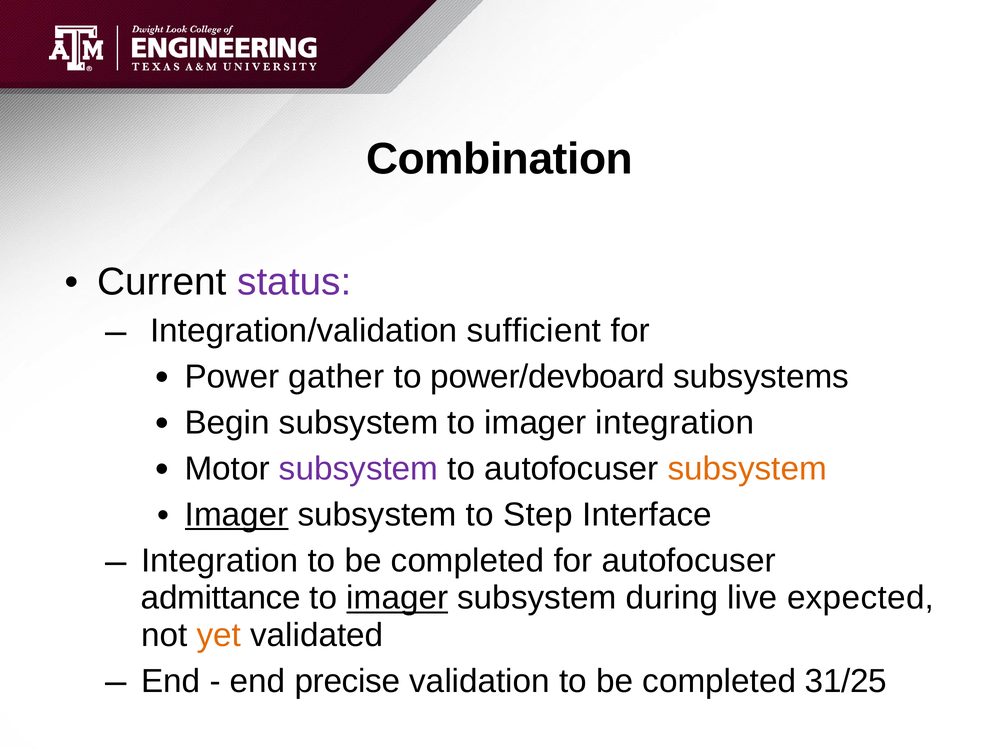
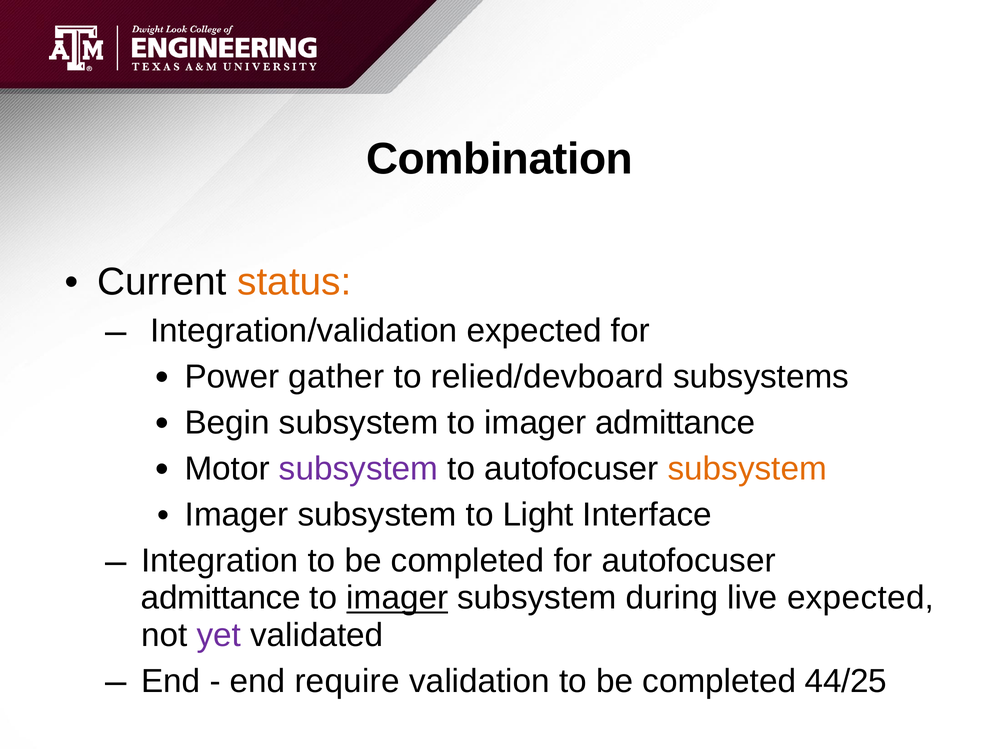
status colour: purple -> orange (294, 282)
Integration/validation sufficient: sufficient -> expected (534, 331)
power/devboard: power/devboard -> relied/devboard (547, 377)
imager integration: integration -> admittance (675, 423)
Imager underline: present -> none (237, 515)
Step: Step -> Light (538, 515)
yet colour: orange -> purple (219, 635)
precise: precise -> require (347, 681)
31/25: 31/25 -> 44/25 (846, 681)
